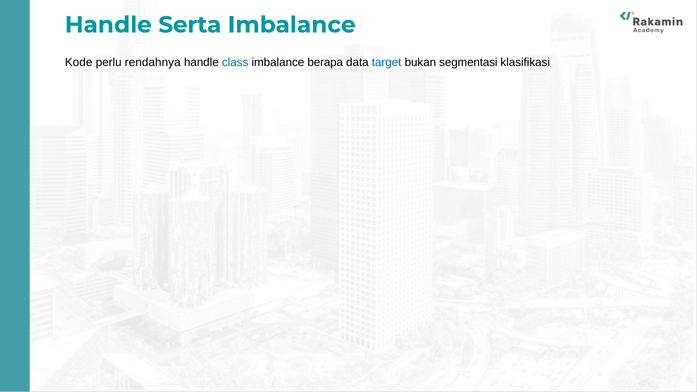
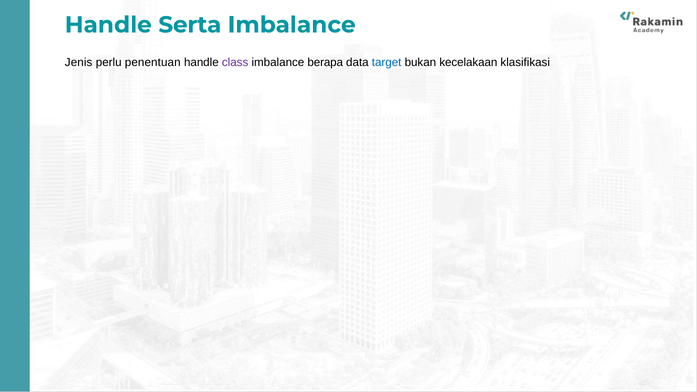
Kode: Kode -> Jenis (79, 63)
rendahnya: rendahnya -> penentuan (153, 63)
class colour: blue -> purple (235, 63)
segmentasi: segmentasi -> kecelakaan (468, 63)
